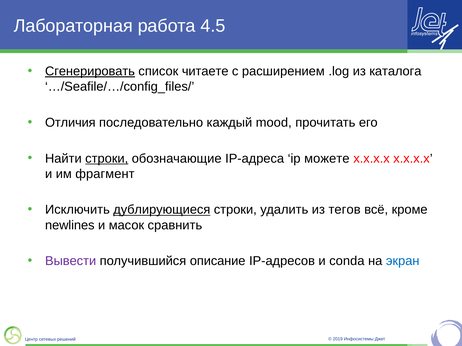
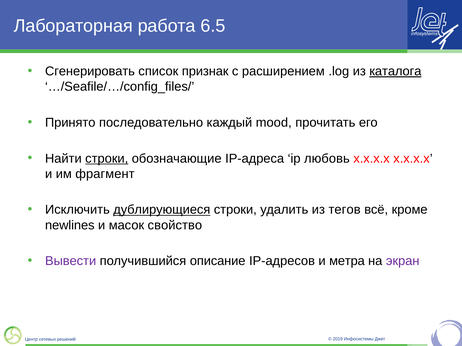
4.5: 4.5 -> 6.5 (213, 26)
Сгенерировать underline: present -> none (90, 71)
читаете: читаете -> признак (205, 71)
каталога underline: none -> present (395, 71)
Отличия: Отличия -> Принято (70, 123)
можете: можете -> любовь (327, 159)
сравнить: сравнить -> свойство (175, 225)
conda: conda -> метра (347, 261)
экран colour: blue -> purple (403, 261)
